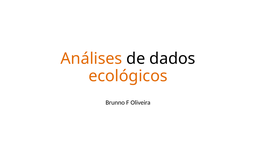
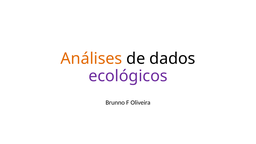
ecológicos colour: orange -> purple (128, 76)
